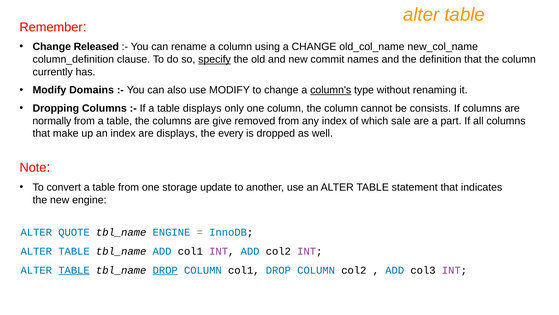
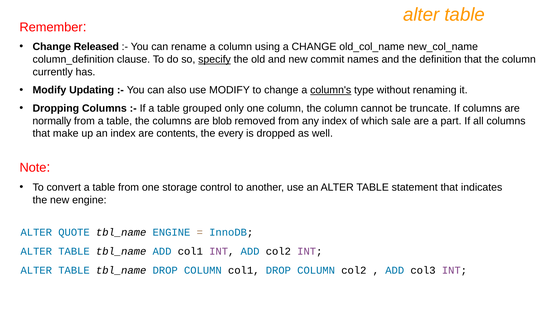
Domains: Domains -> Updating (92, 90)
table displays: displays -> grouped (202, 108)
consists: consists -> truncate (430, 108)
give: give -> blob (222, 121)
are displays: displays -> contents (177, 133)
update: update -> control (216, 187)
TABLE underline: present -> none (74, 270)
DROP underline: present -> none (165, 270)
